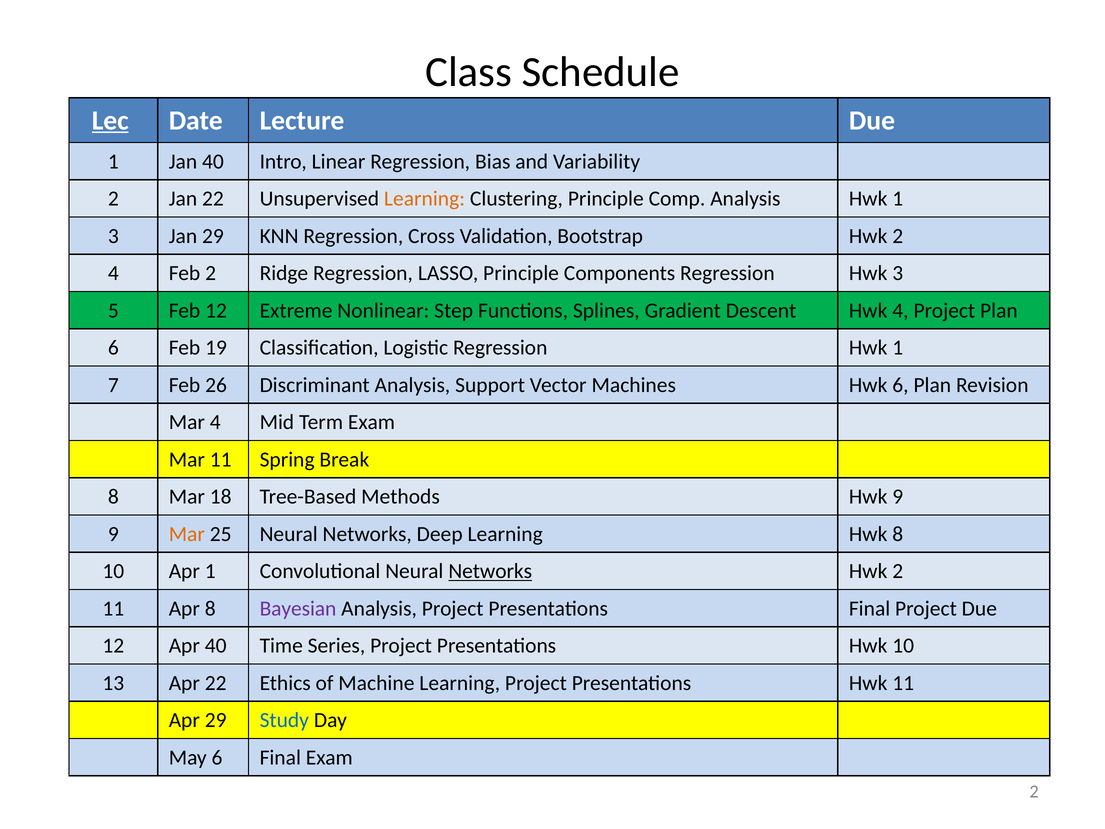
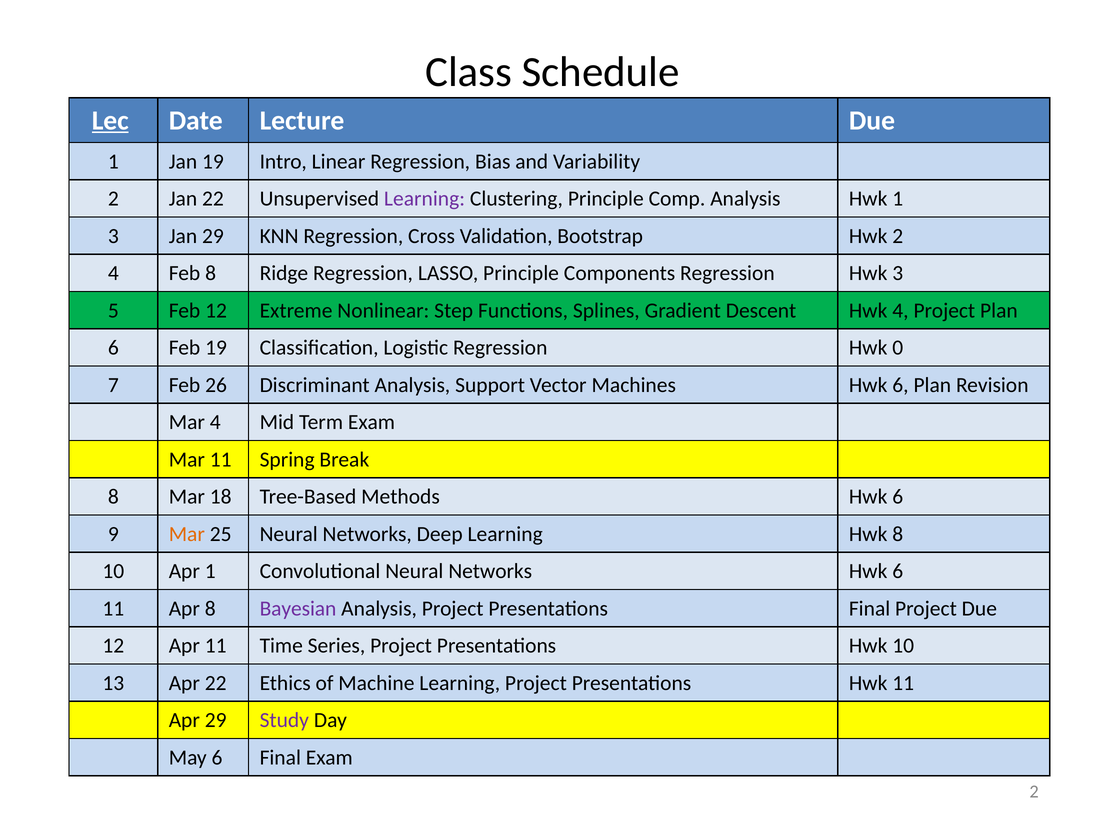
Jan 40: 40 -> 19 (213, 161)
Learning colour: orange -> purple (425, 199)
Feb 2: 2 -> 8 (211, 273)
Regression Hwk 1: 1 -> 0 (898, 348)
Methods Hwk 9: 9 -> 6 (898, 497)
Networks underline: present -> none (490, 571)
2: 2 -> 6 (898, 571)
Apr 40: 40 -> 11 (216, 646)
Study colour: blue -> purple (284, 720)
